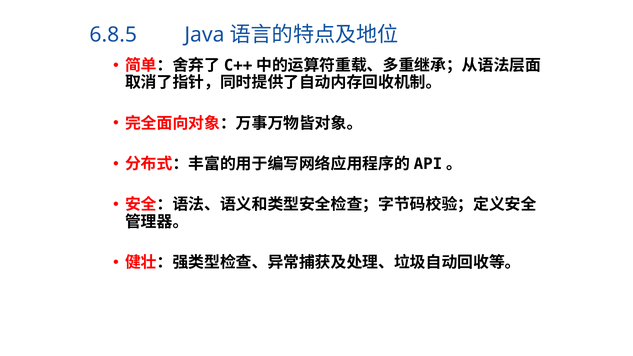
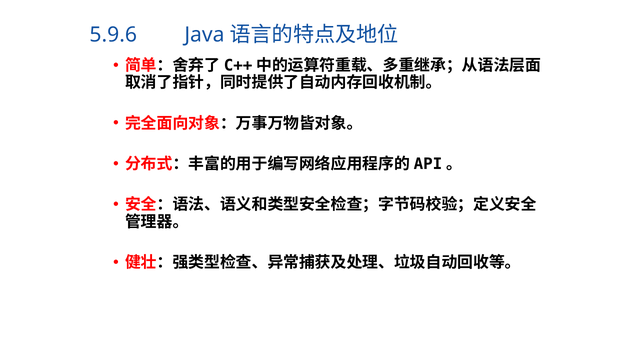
6.8.5: 6.8.5 -> 5.9.6 (113, 35)
